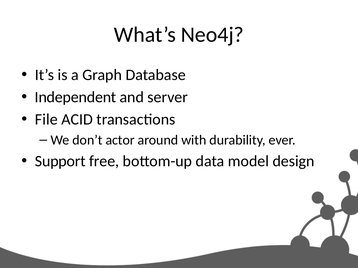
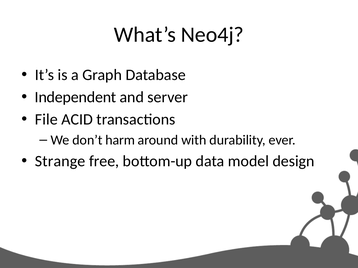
actor: actor -> harm (120, 140)
Support: Support -> Strange (60, 161)
